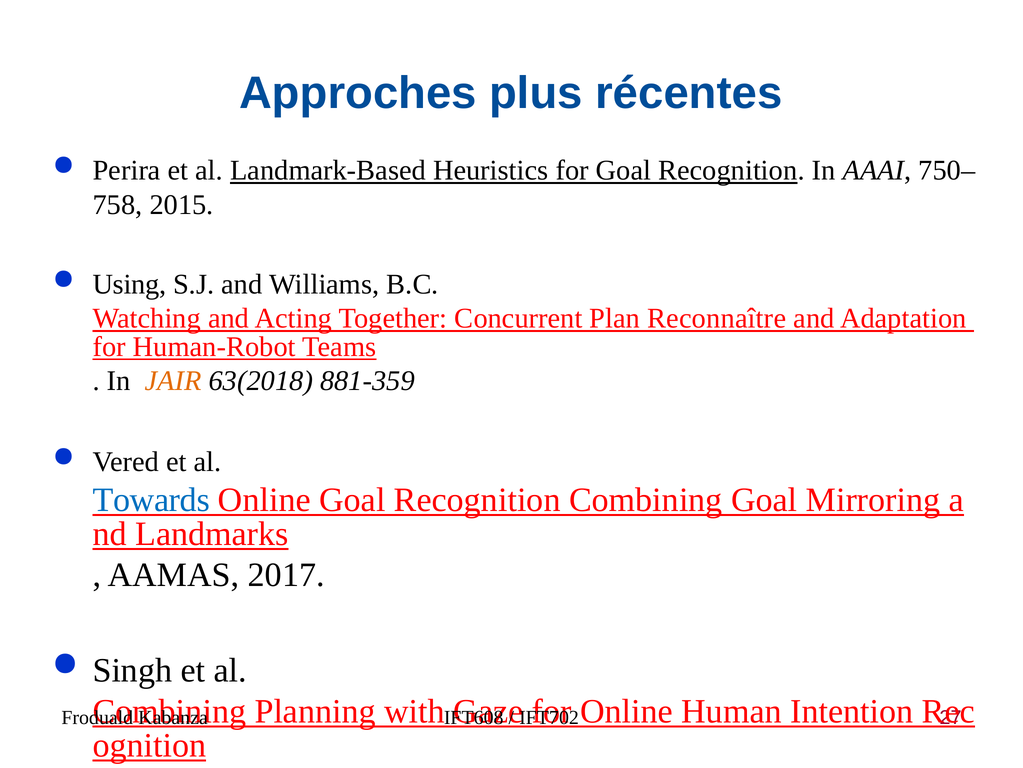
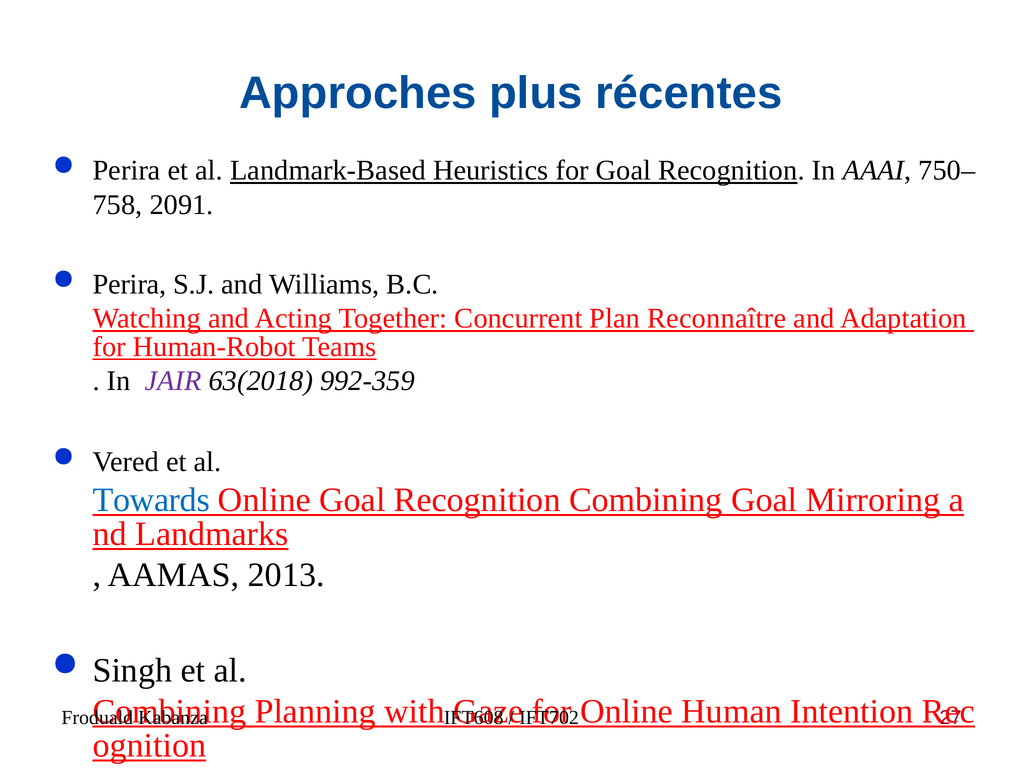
2015: 2015 -> 2091 (182, 204)
Using: Using -> Perira (129, 284)
JAIR colour: orange -> purple (173, 381)
881-359: 881-359 -> 992-359 (367, 381)
2017: 2017 -> 2013 (286, 574)
